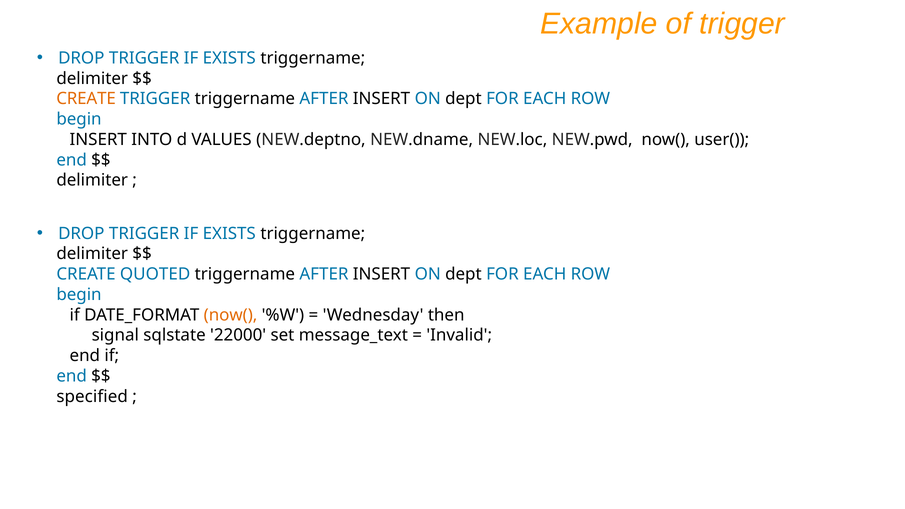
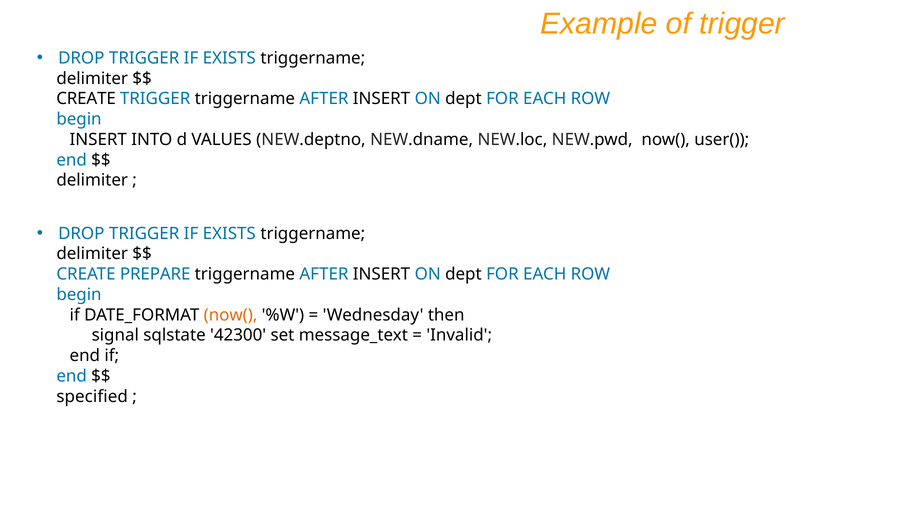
CREATE colour: orange -> black (86, 99)
QUOTED: QUOTED -> PREPARE (155, 274)
22000: 22000 -> 42300 (238, 335)
